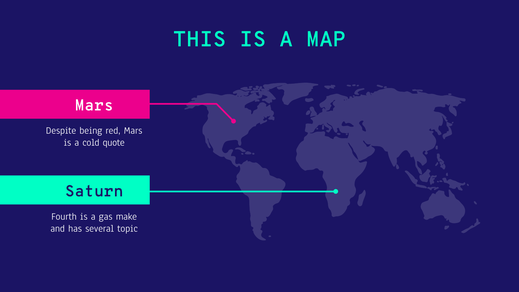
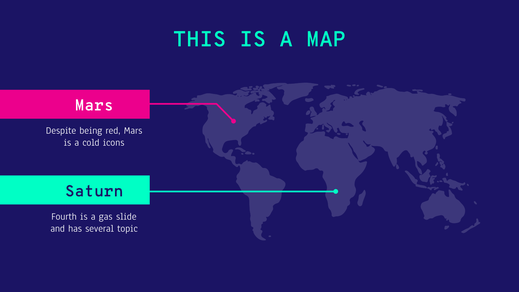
quote: quote -> icons (114, 143)
make: make -> slide (126, 216)
